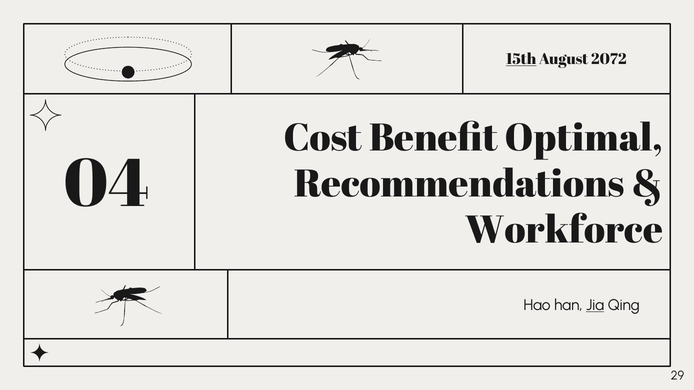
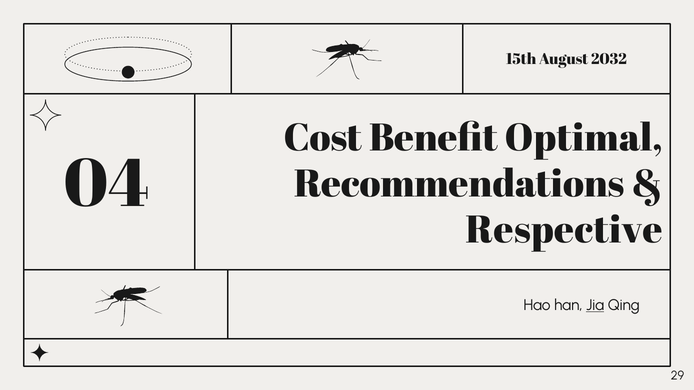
15th underline: present -> none (521, 59)
2072: 2072 -> 2032 (609, 59)
Workforce: Workforce -> Respective (564, 230)
